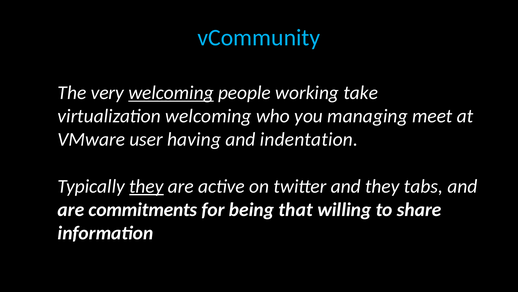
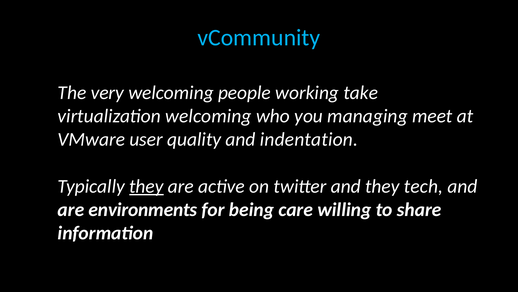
welcoming underline: present -> none (171, 93)
having: having -> quality (194, 139)
tabs: tabs -> tech (423, 186)
commitments: commitments -> environments (143, 209)
that: that -> care (296, 209)
